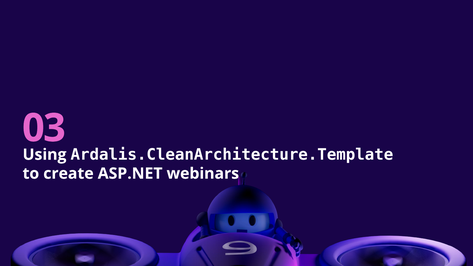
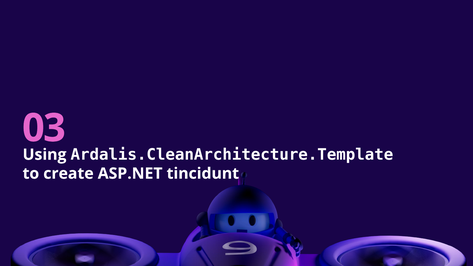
webinars: webinars -> tincidunt (203, 174)
